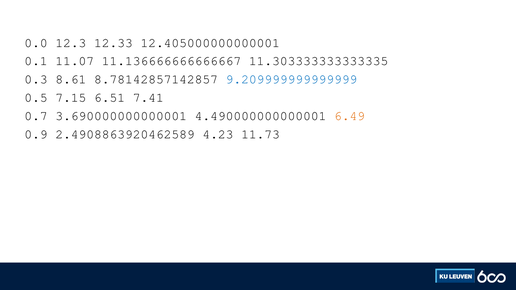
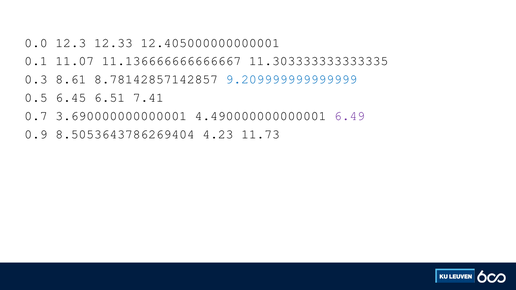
7.15: 7.15 -> 6.45 (71, 98)
6.49 colour: orange -> purple (350, 116)
2.4908863920462589: 2.4908863920462589 -> 8.5053643786269404 (125, 134)
